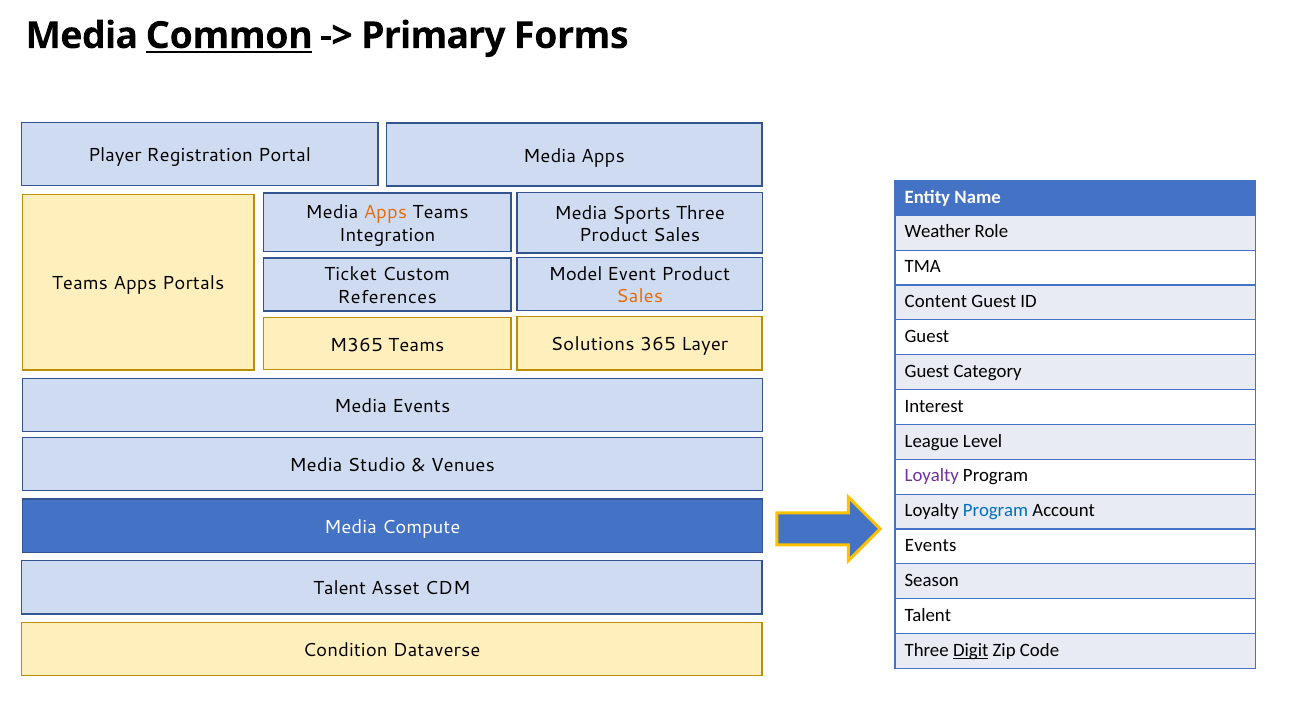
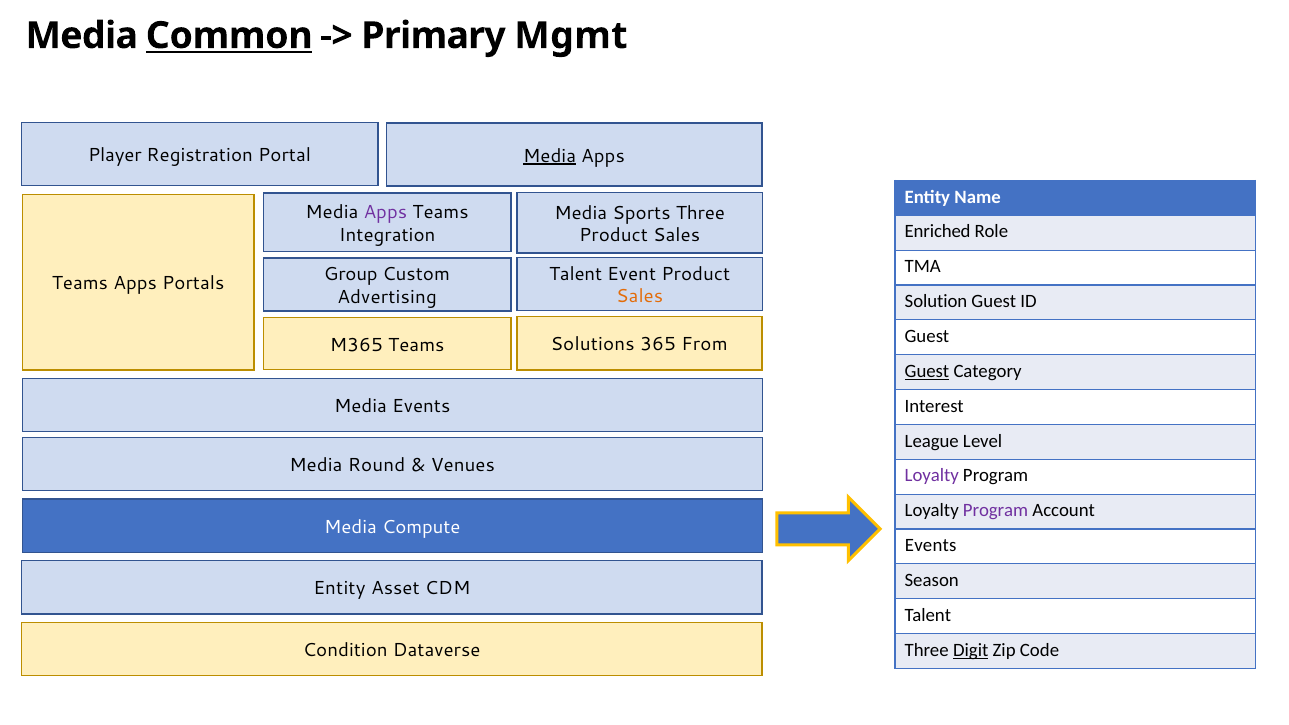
Forms: Forms -> Mgmt (571, 36)
Media underline: none -> present (550, 156)
Apps colour: orange -> purple (385, 212)
Weather: Weather -> Enriched (938, 232)
Model: Model -> Talent (576, 274)
Ticket: Ticket -> Group (351, 275)
References: References -> Advertising (387, 297)
Content: Content -> Solution (936, 301)
Layer: Layer -> From (704, 345)
Guest underline: none -> present (927, 371)
Studio: Studio -> Round (377, 465)
Program colour: blue -> purple (996, 511)
Talent: Talent -> Entity (339, 589)
